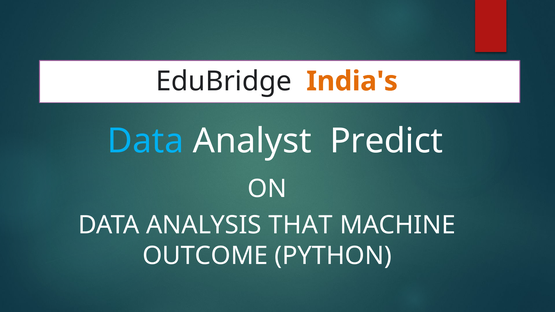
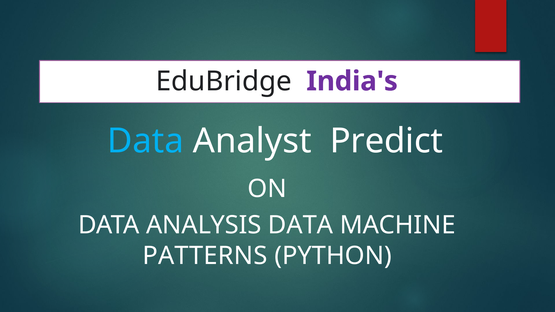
India's colour: orange -> purple (352, 81)
ANALYSIS THAT: THAT -> DATA (301, 225)
OUTCOME: OUTCOME -> PATTERNS (205, 256)
